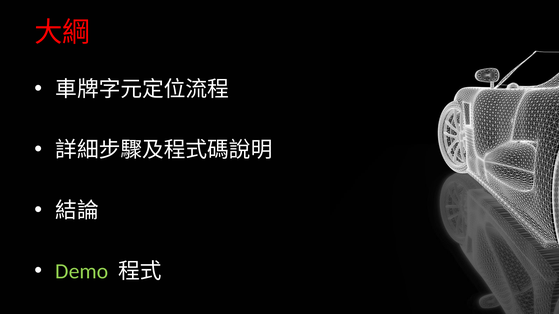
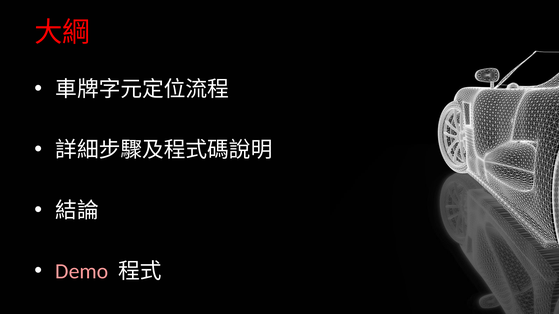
Demo colour: light green -> pink (82, 272)
